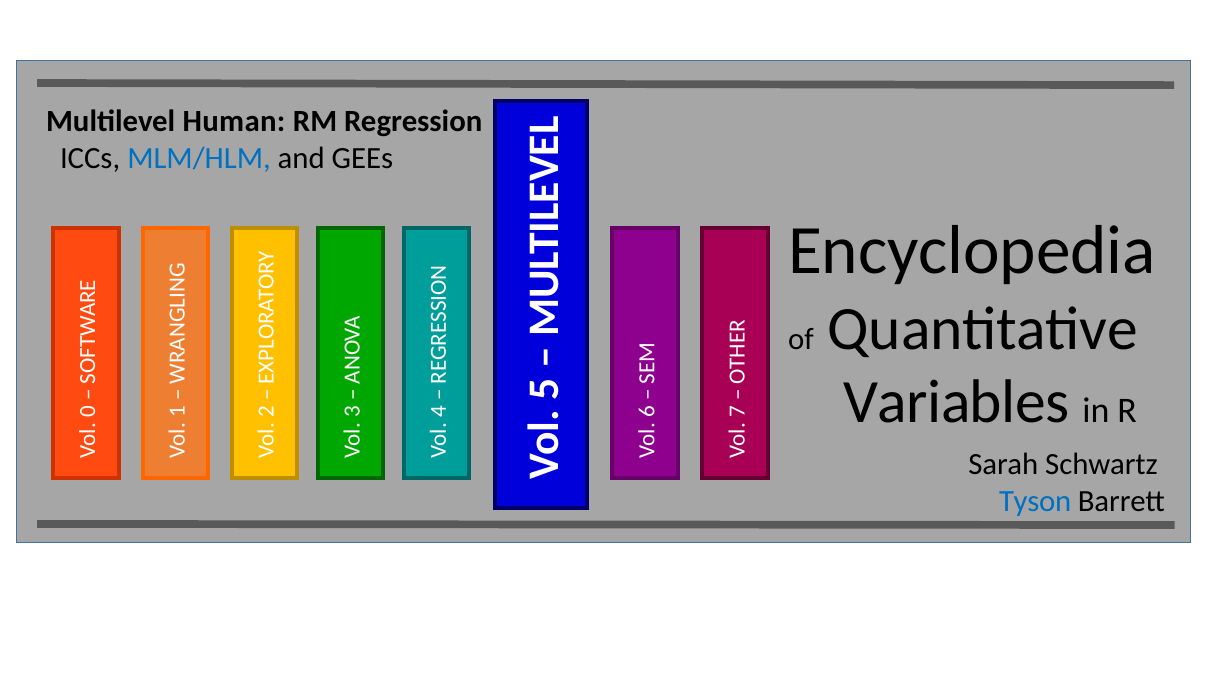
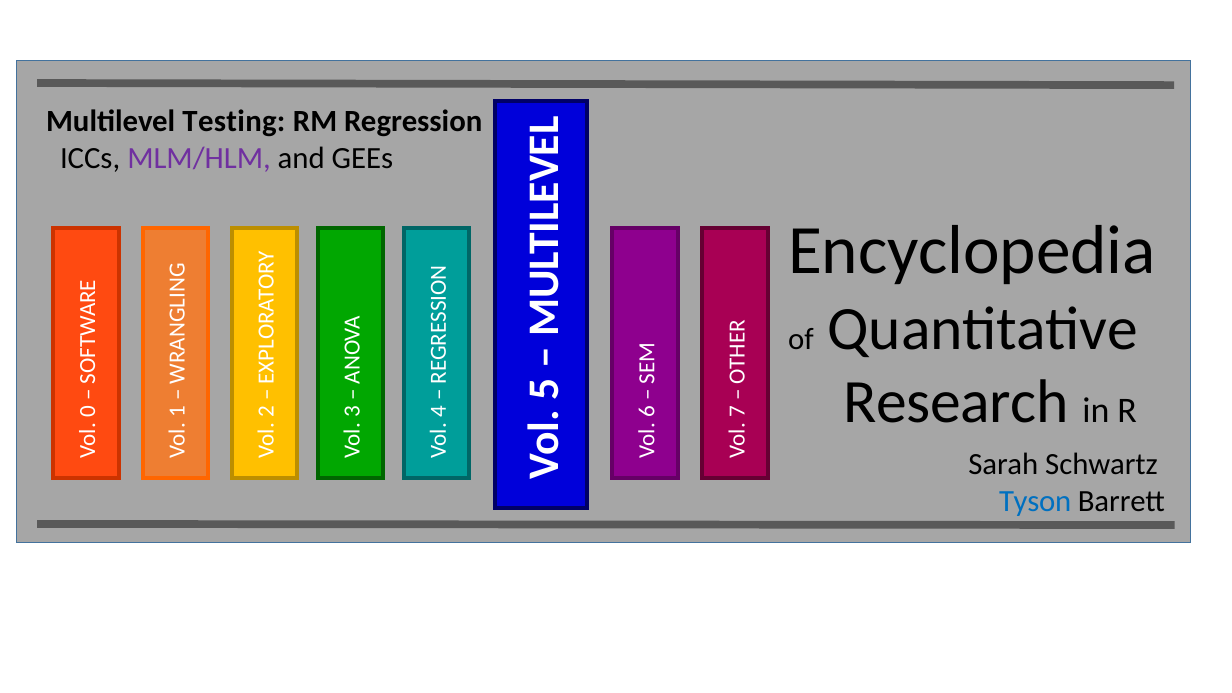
Human: Human -> Testing (234, 121)
MLM/HLM colour: blue -> purple (199, 158)
Variables: Variables -> Research (956, 403)
